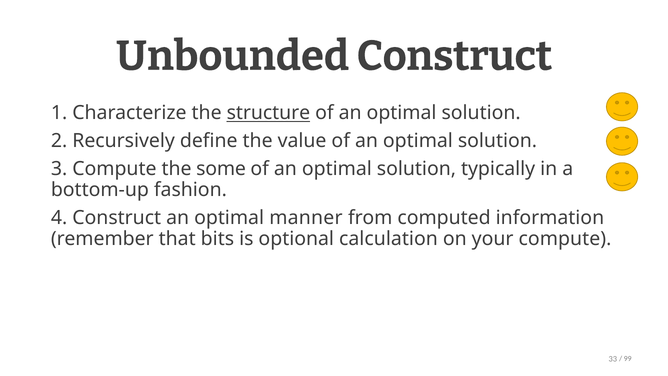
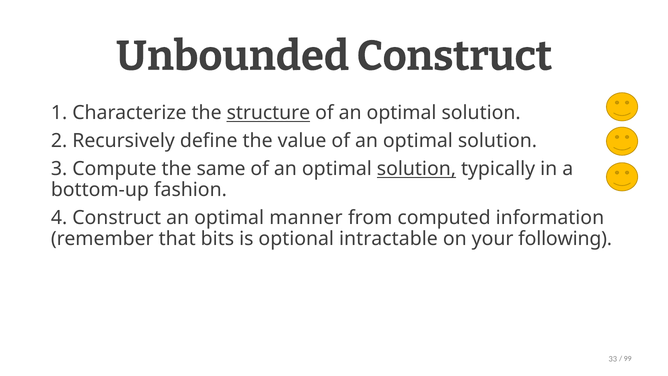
some: some -> same (221, 169)
solution underline: none -> present (416, 169)
calculation: calculation -> intractable (388, 239)
your compute: compute -> following (565, 239)
